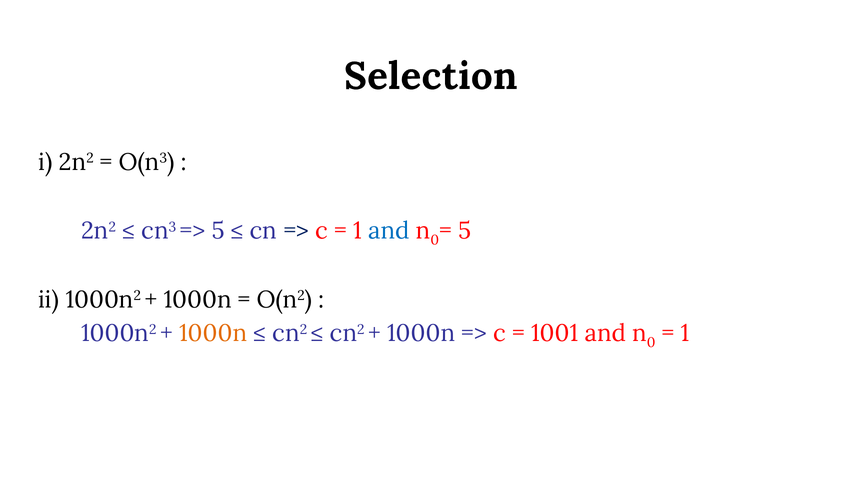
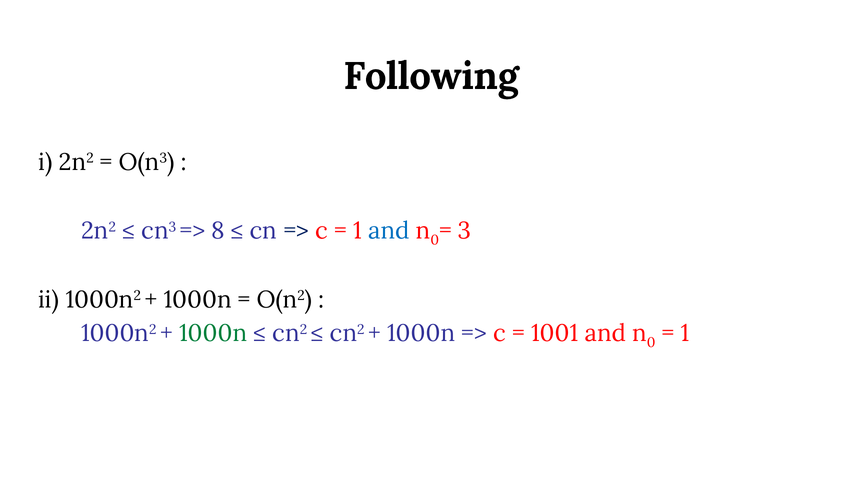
Selection: Selection -> Following (431, 76)
5: 5 -> 8 (218, 231)
5: 5 -> 3 (465, 231)
1000n colour: orange -> green (213, 333)
